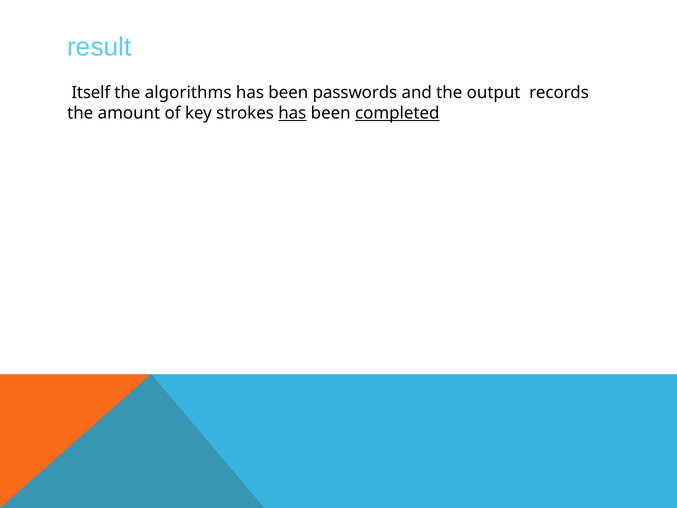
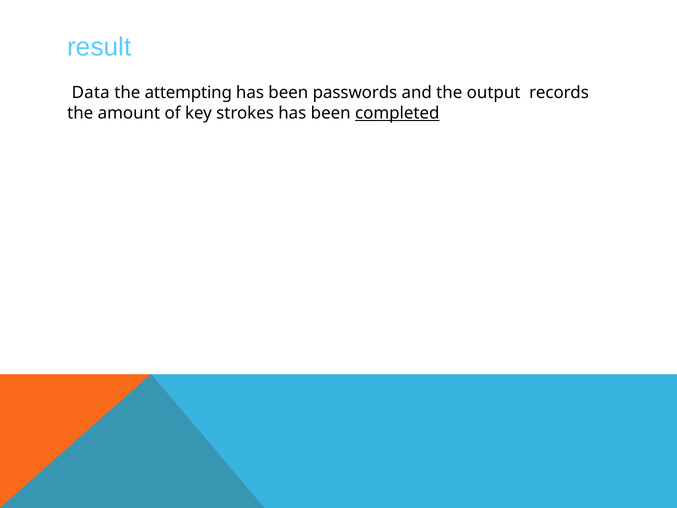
Itself: Itself -> Data (91, 93)
algorithms: algorithms -> attempting (188, 93)
has underline: present -> none (292, 113)
